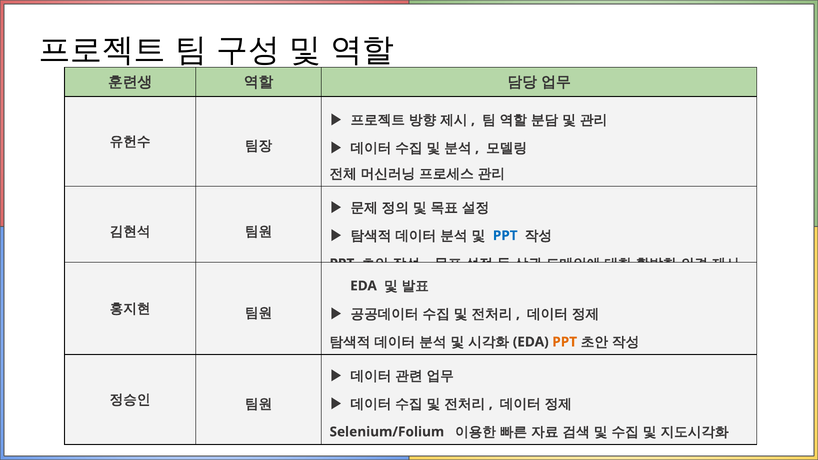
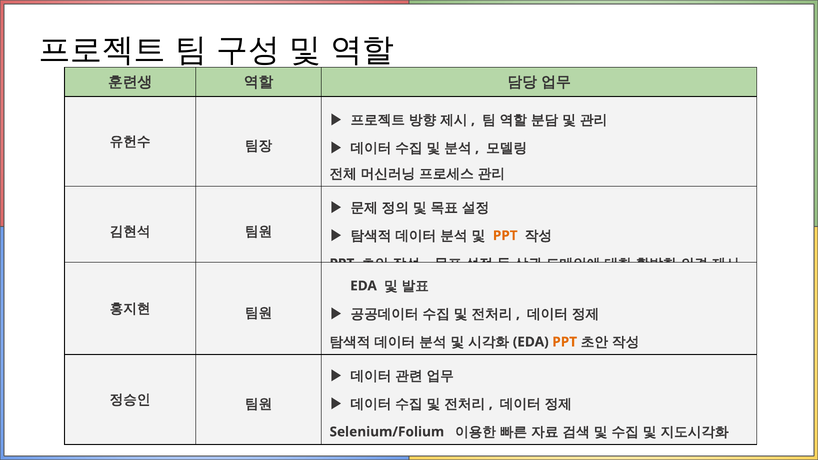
PPT colour: blue -> orange (505, 236)
